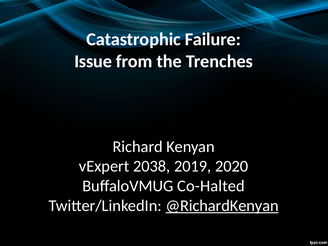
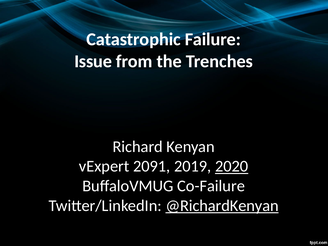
2038: 2038 -> 2091 (152, 166)
2020 underline: none -> present (232, 166)
Co-Halted: Co-Halted -> Co-Failure (211, 186)
